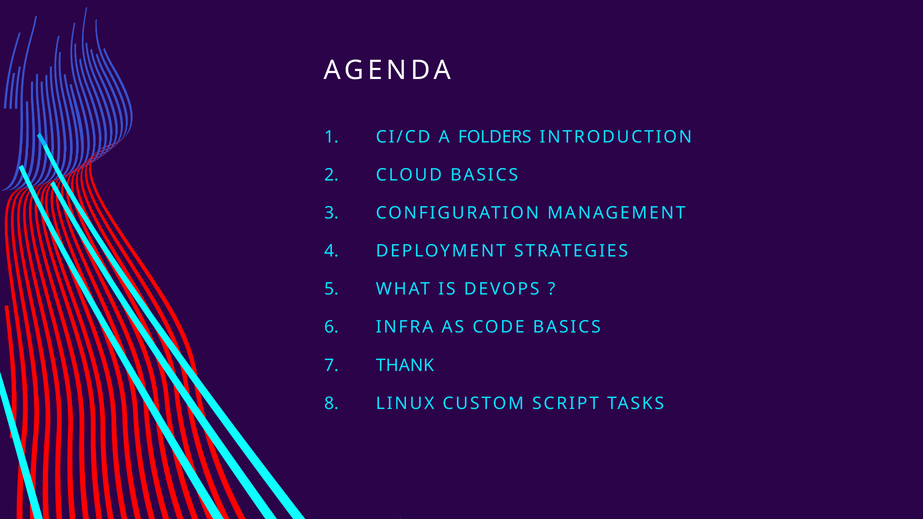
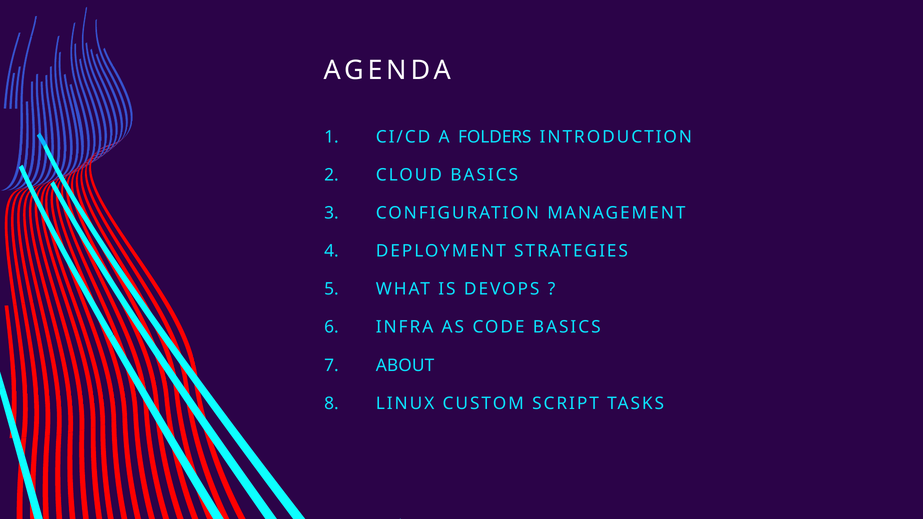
THANK: THANK -> ABOUT (405, 365)
